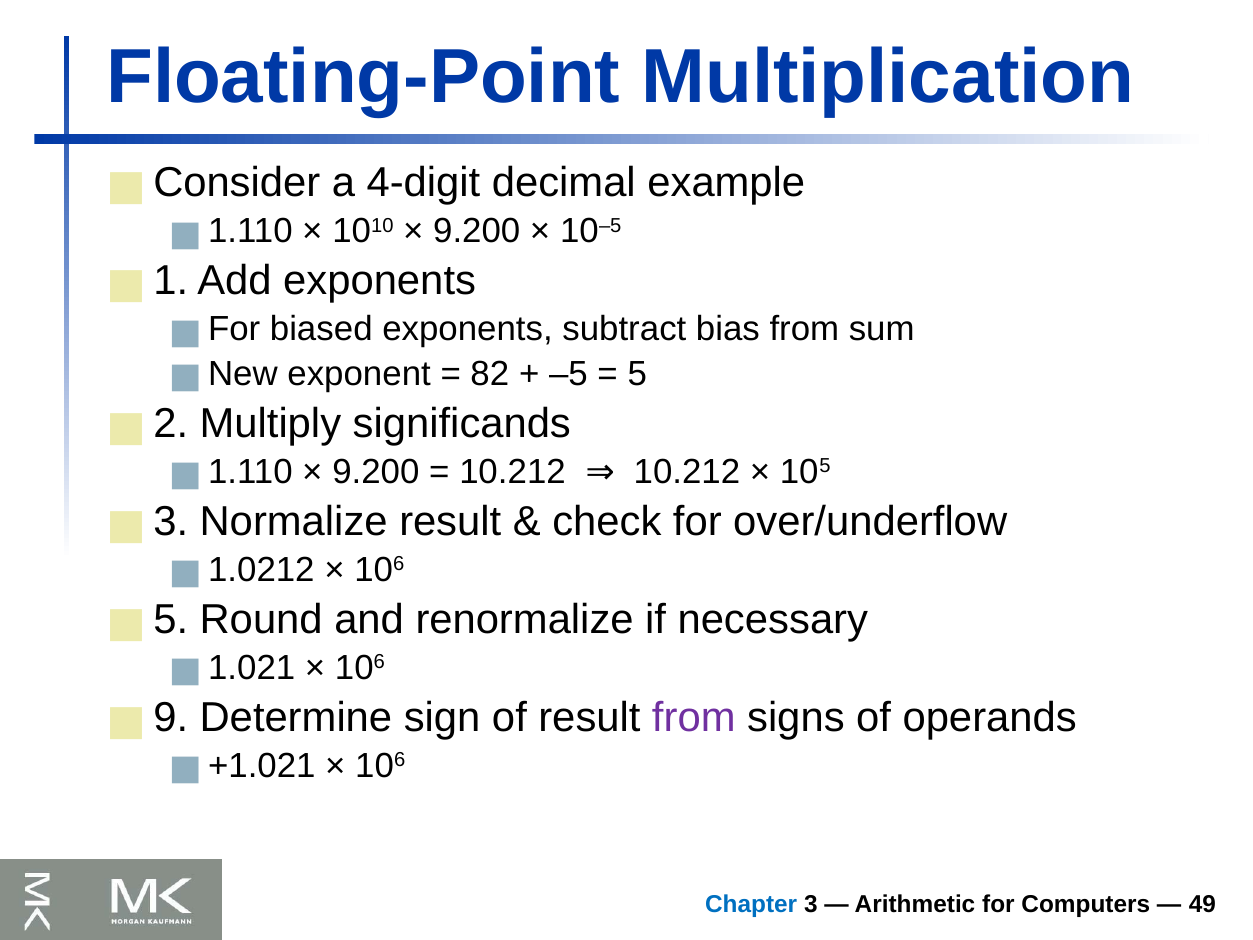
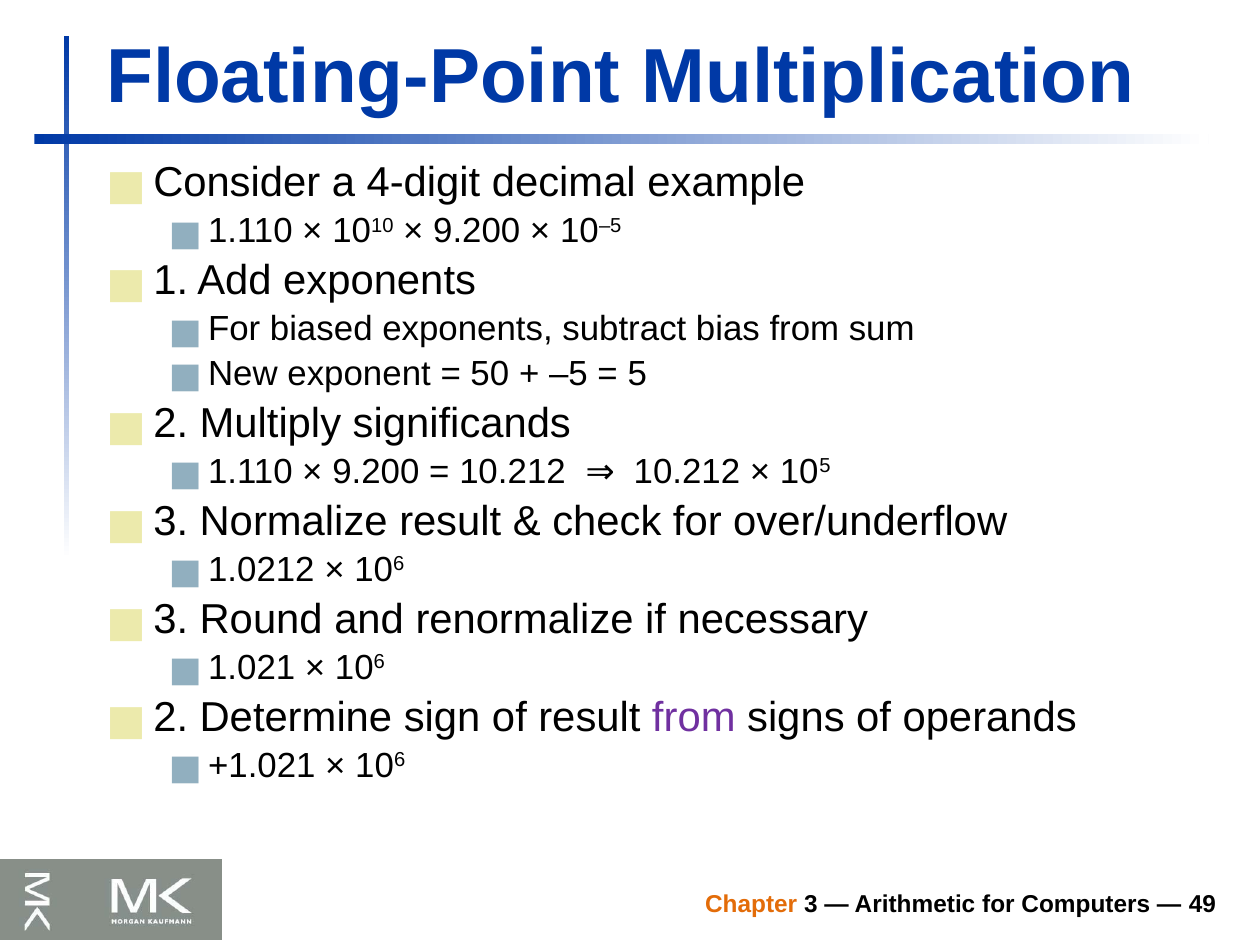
82: 82 -> 50 (490, 374)
5: 5 -> 3 (171, 619)
9: 9 -> 2 (171, 717)
Chapter colour: blue -> orange (751, 904)
